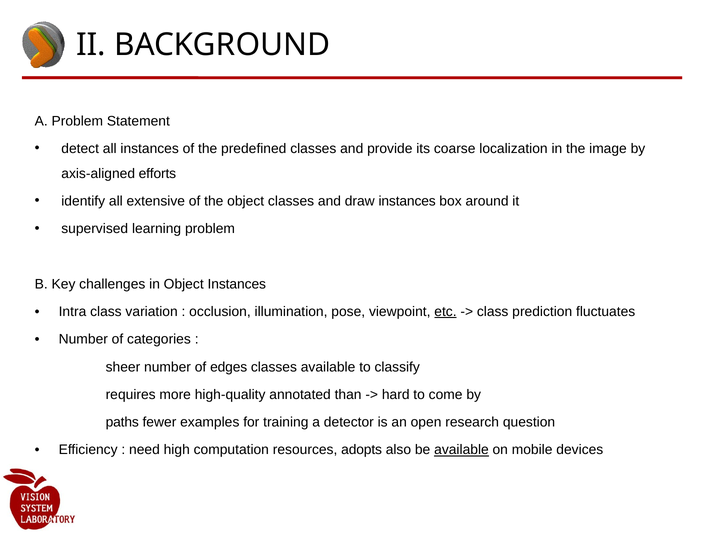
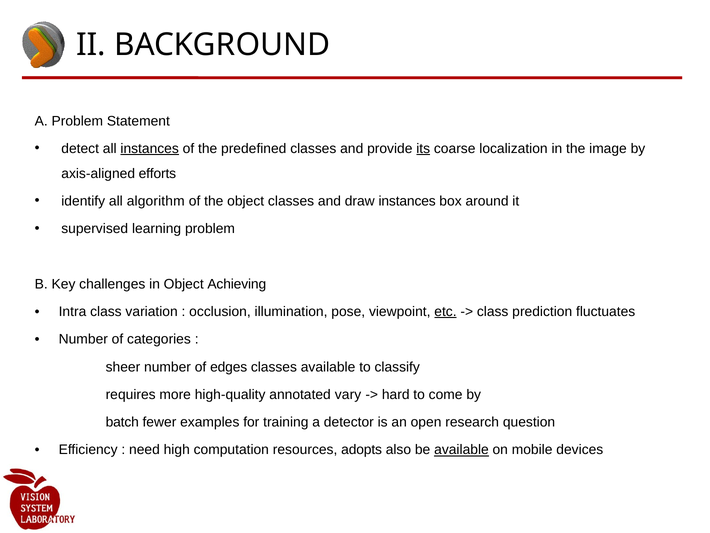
instances underline: none -> present (150, 148)
its underline: none -> present (423, 148)
extensive: extensive -> algorithm (156, 201)
Object Instances: Instances -> Achieving (237, 284)
than: than -> vary (348, 394)
paths: paths -> batch (122, 422)
